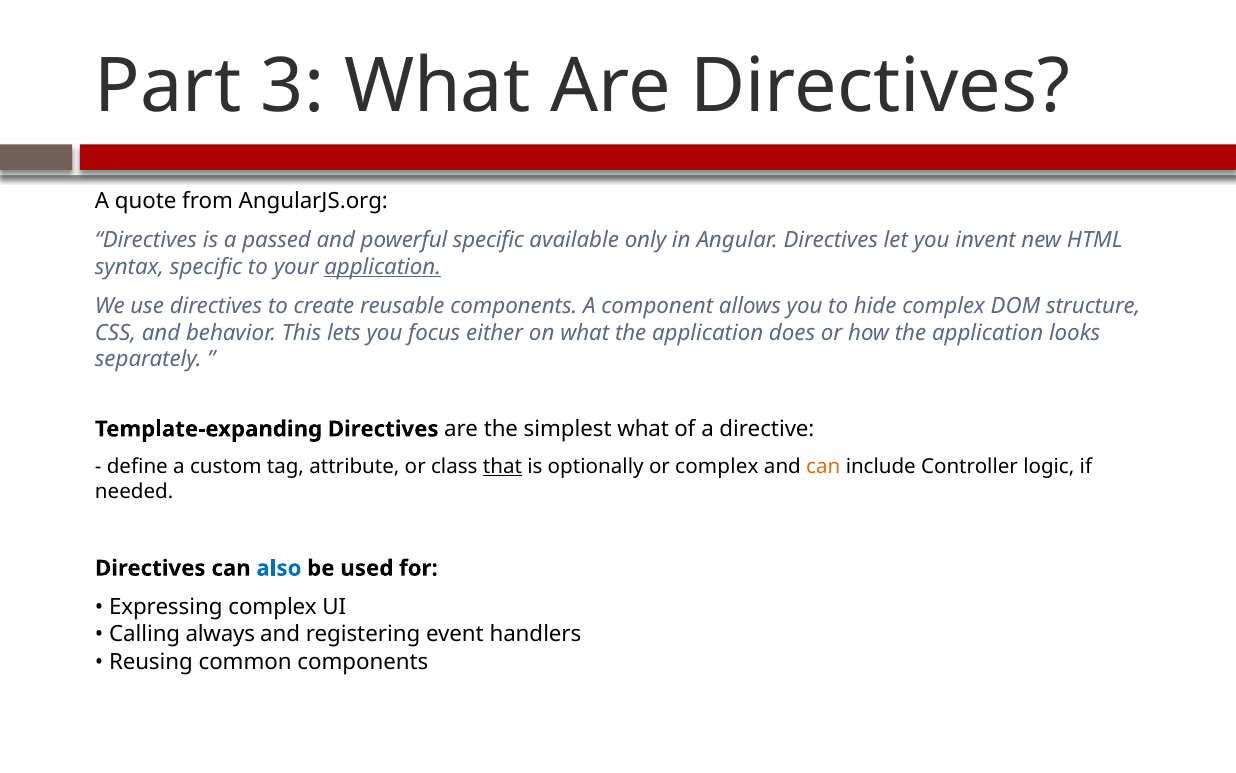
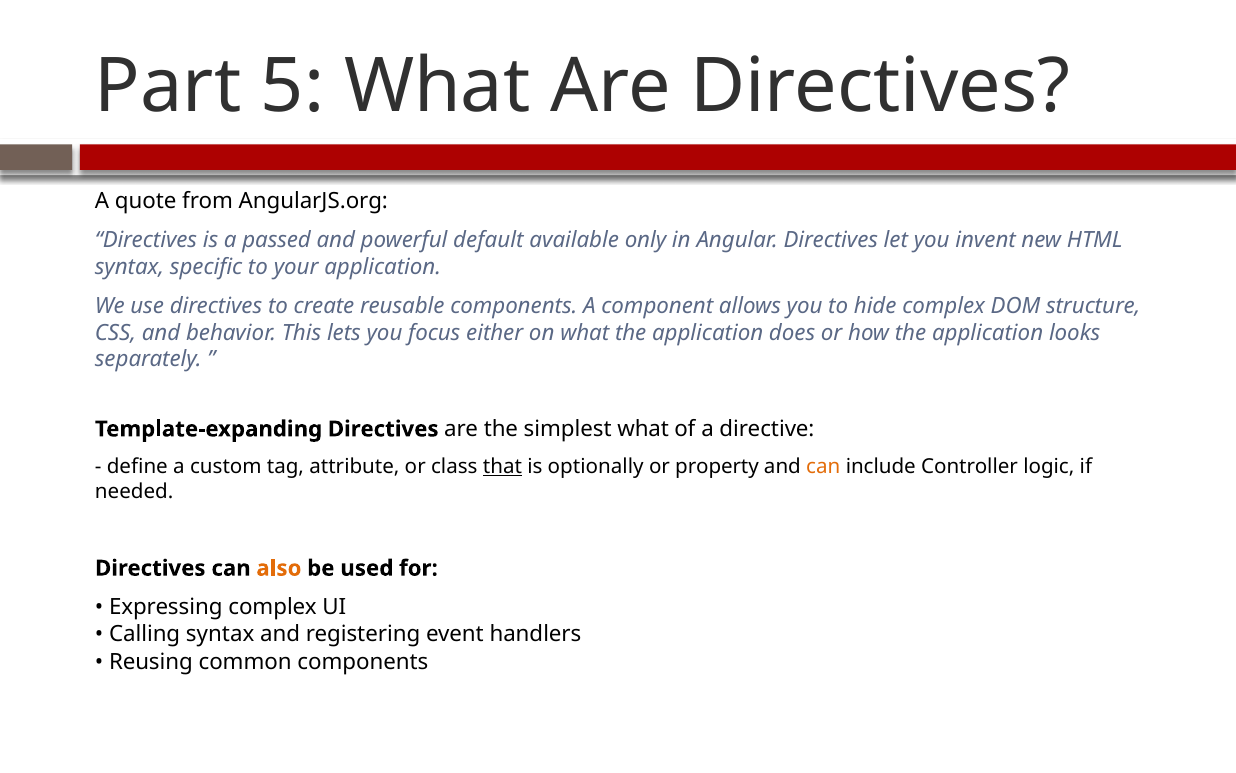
3: 3 -> 5 (293, 87)
powerful specific: specific -> default (488, 240)
application underline: present -> none (383, 267)
or complex: complex -> property (717, 466)
also colour: blue -> orange (279, 568)
Calling always: always -> syntax (220, 634)
